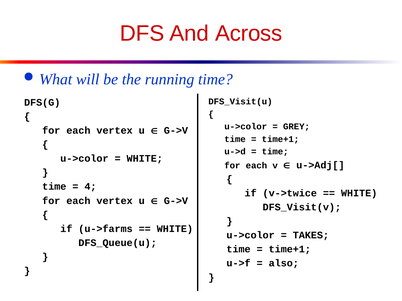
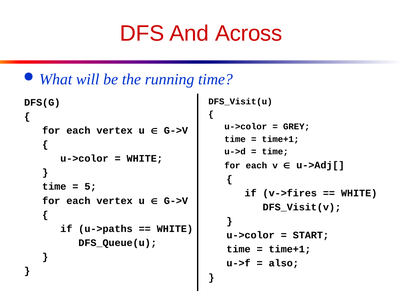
4: 4 -> 5 (90, 187)
v->twice: v->twice -> v->fires (290, 193)
u->farms: u->farms -> u->paths (106, 229)
TAKES: TAKES -> START (311, 236)
